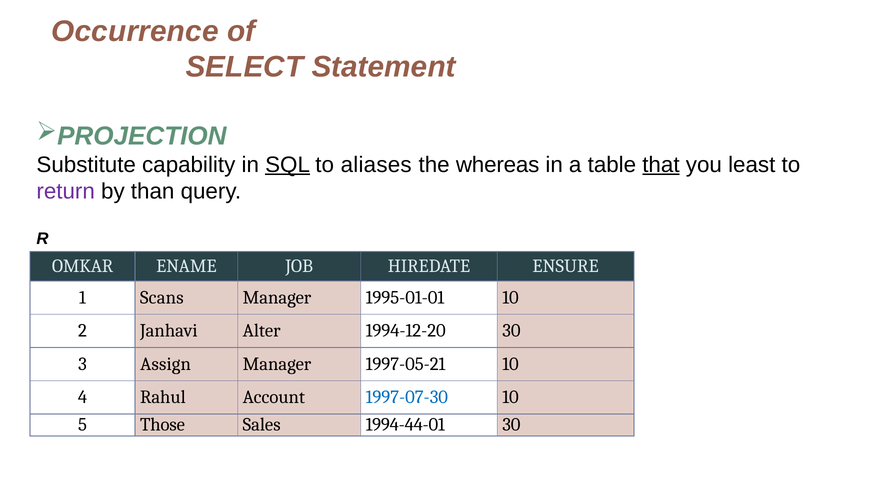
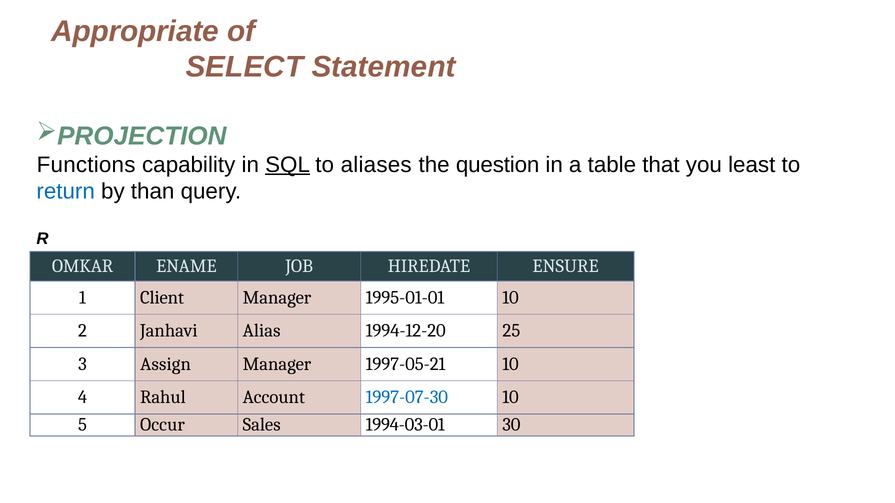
Occurrence: Occurrence -> Appropriate (135, 31)
Substitute: Substitute -> Functions (86, 165)
whereas: whereas -> question (498, 165)
that underline: present -> none (661, 165)
return colour: purple -> blue (66, 192)
Scans: Scans -> Client (162, 298)
Alter: Alter -> Alias (262, 331)
1994-12-20 30: 30 -> 25 (511, 331)
Those: Those -> Occur (162, 425)
1994-44-01: 1994-44-01 -> 1994-03-01 (405, 425)
